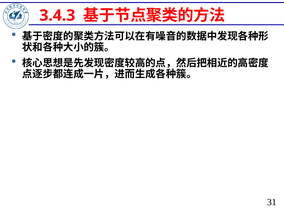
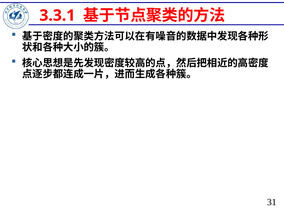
3.4.3: 3.4.3 -> 3.3.1 (57, 15)
